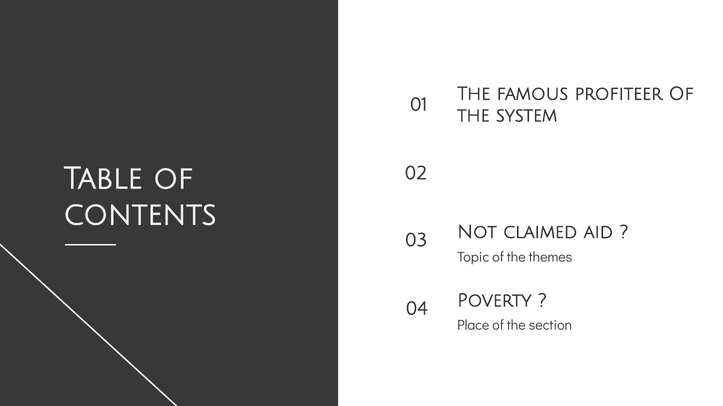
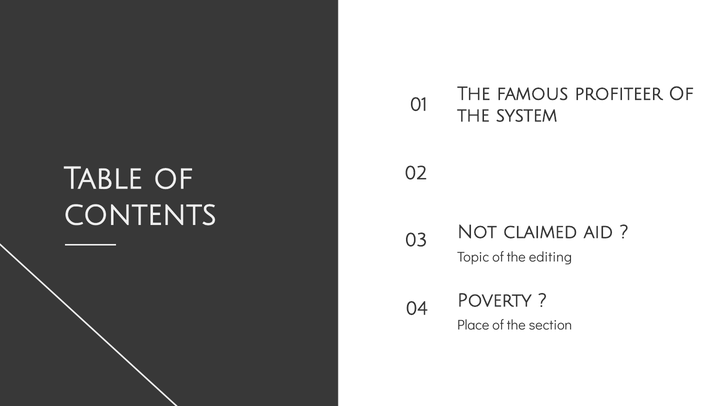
themes: themes -> editing (550, 257)
